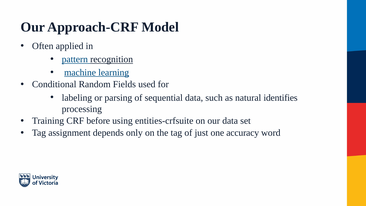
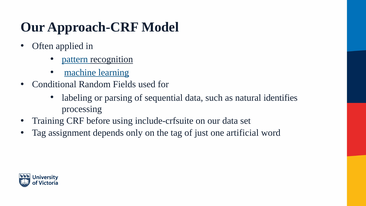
entities-crfsuite: entities-crfsuite -> include-crfsuite (164, 121)
accuracy: accuracy -> artificial (243, 133)
